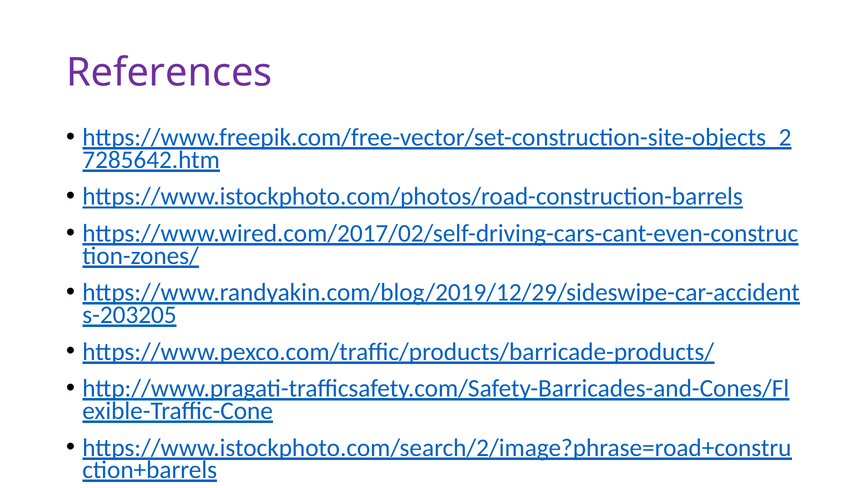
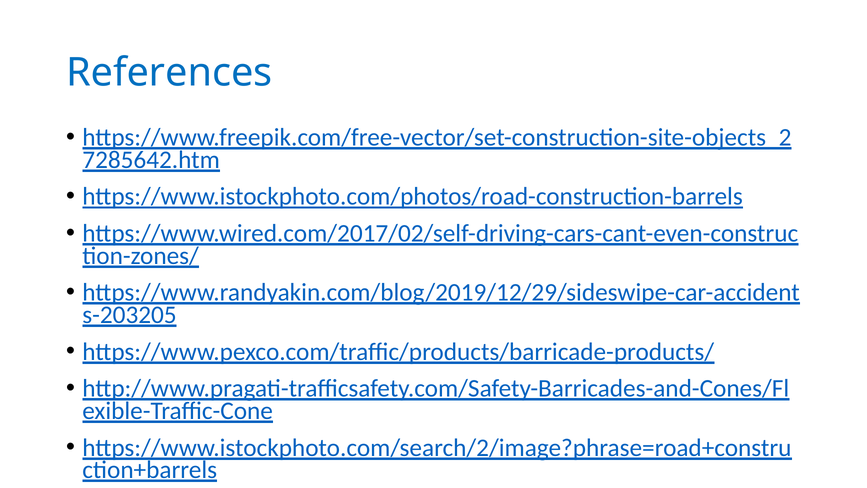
References colour: purple -> blue (169, 73)
